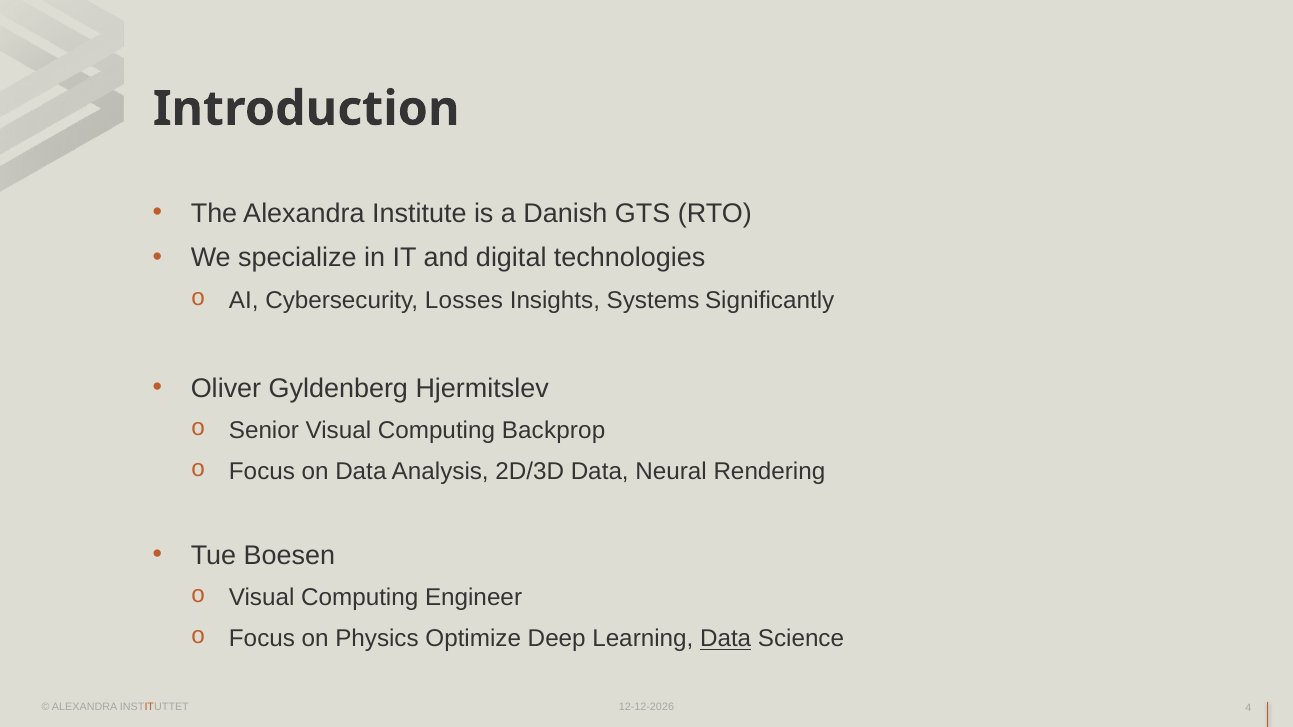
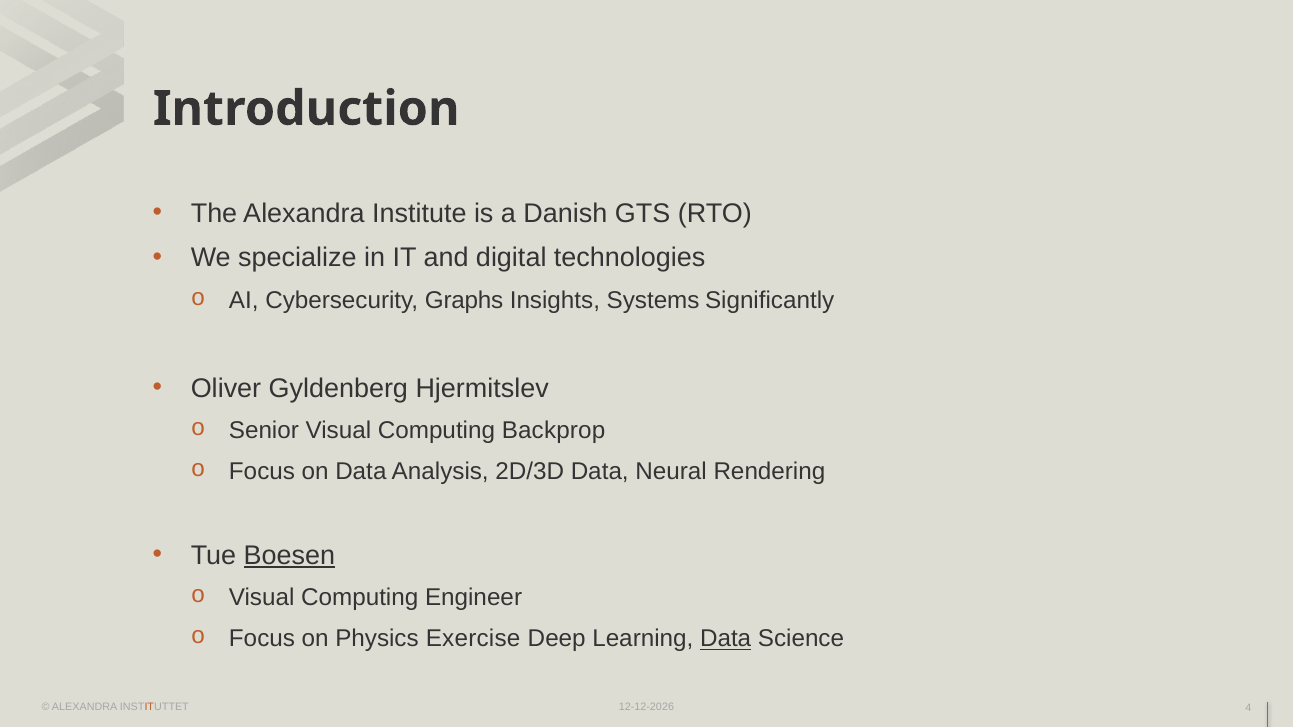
Losses: Losses -> Graphs (464, 300)
Boesen underline: none -> present (289, 556)
Optimize: Optimize -> Exercise (473, 639)
